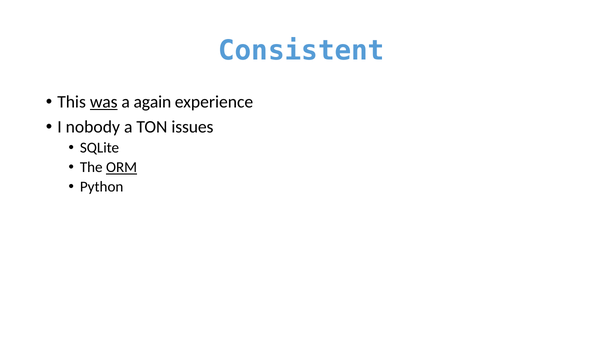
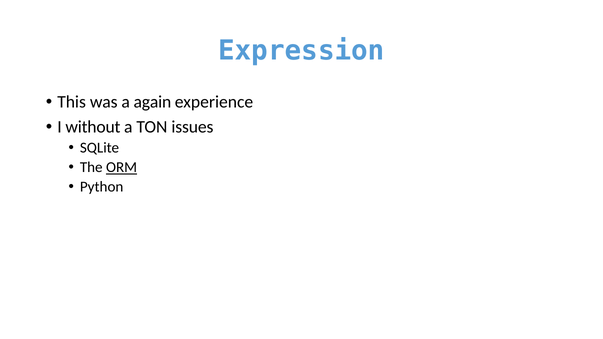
Consistent: Consistent -> Expression (301, 51)
was underline: present -> none (104, 102)
nobody: nobody -> without (93, 127)
